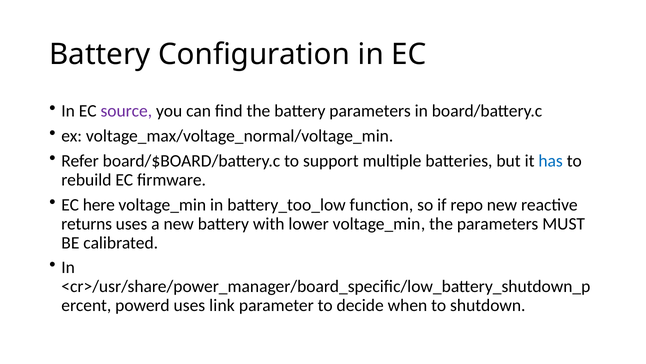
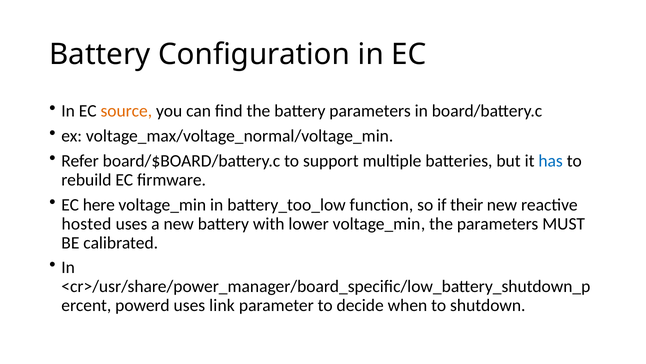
source colour: purple -> orange (126, 111)
repo: repo -> their (467, 205)
returns: returns -> hosted (86, 223)
